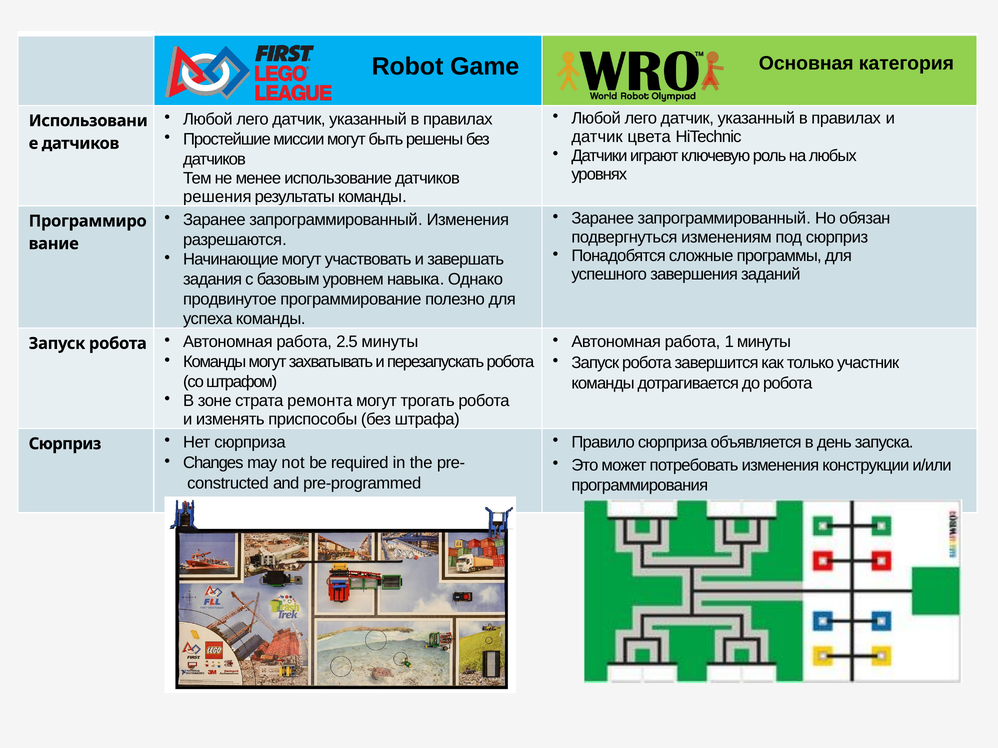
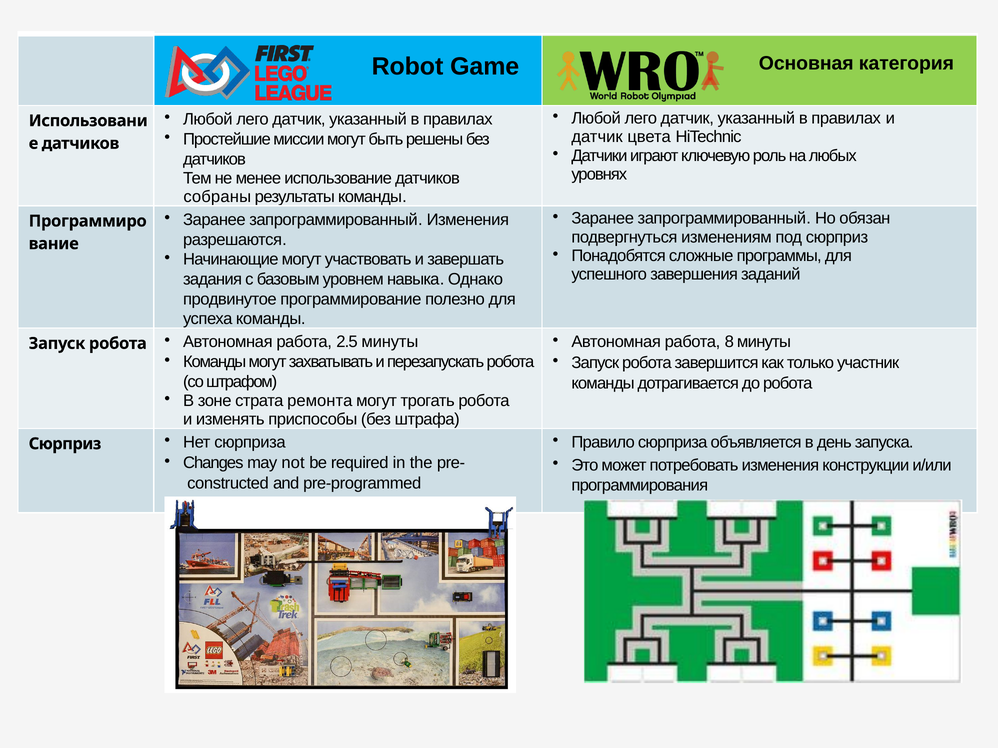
решения: решения -> собраны (217, 197)
1: 1 -> 8 (729, 342)
